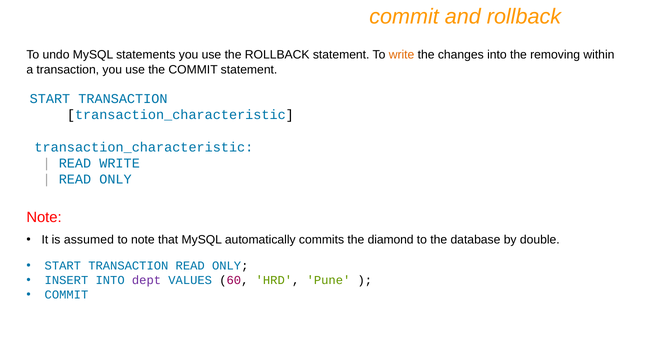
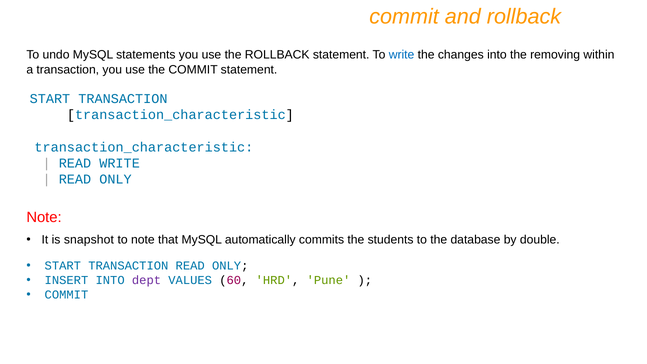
write colour: orange -> blue (402, 55)
assumed: assumed -> snapshot (89, 240)
diamond: diamond -> students (391, 240)
